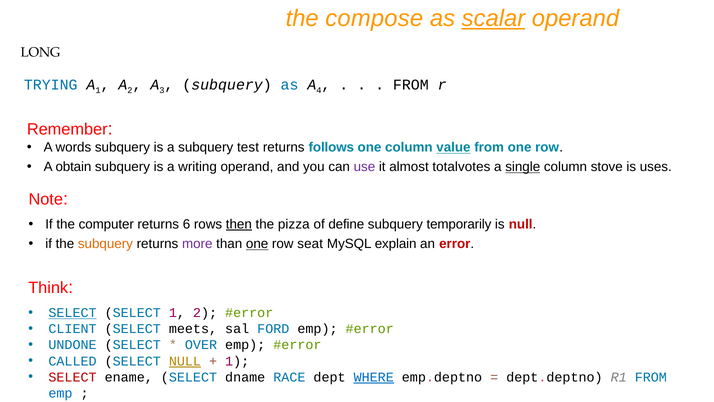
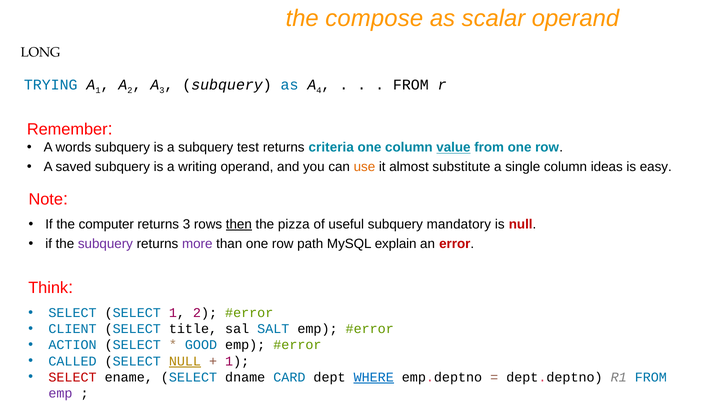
scalar underline: present -> none (493, 19)
follows: follows -> criteria (331, 147)
obtain: obtain -> saved (73, 167)
use colour: purple -> orange (364, 167)
totalvotes: totalvotes -> substitute (461, 167)
single underline: present -> none (523, 167)
stove: stove -> ideas (607, 167)
uses: uses -> easy (656, 167)
returns 6: 6 -> 3 (186, 224)
define: define -> useful (346, 224)
temporarily: temporarily -> mandatory (459, 224)
subquery colour: orange -> purple (105, 244)
one underline: present -> none (257, 244)
seat: seat -> path (310, 244)
SELECT underline: present -> none (73, 313)
meets: meets -> title (193, 329)
FORD: FORD -> SALT (273, 329)
UNDONE: UNDONE -> ACTION (73, 345)
OVER: OVER -> GOOD (201, 345)
RACE: RACE -> CARD (289, 377)
emp colour: blue -> purple (60, 393)
